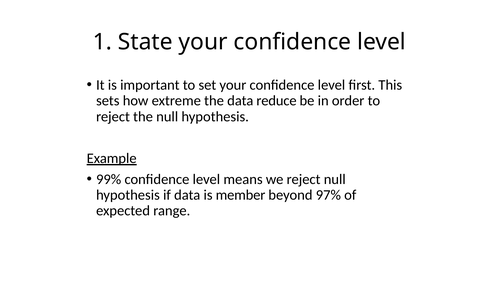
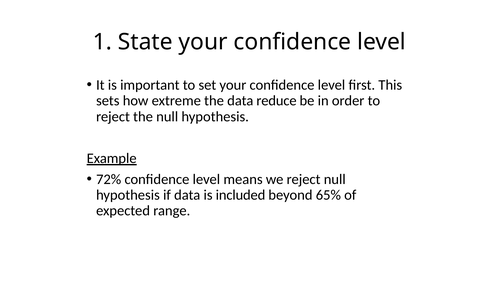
99%: 99% -> 72% (109, 179)
member: member -> included (241, 195)
97%: 97% -> 65% (328, 195)
